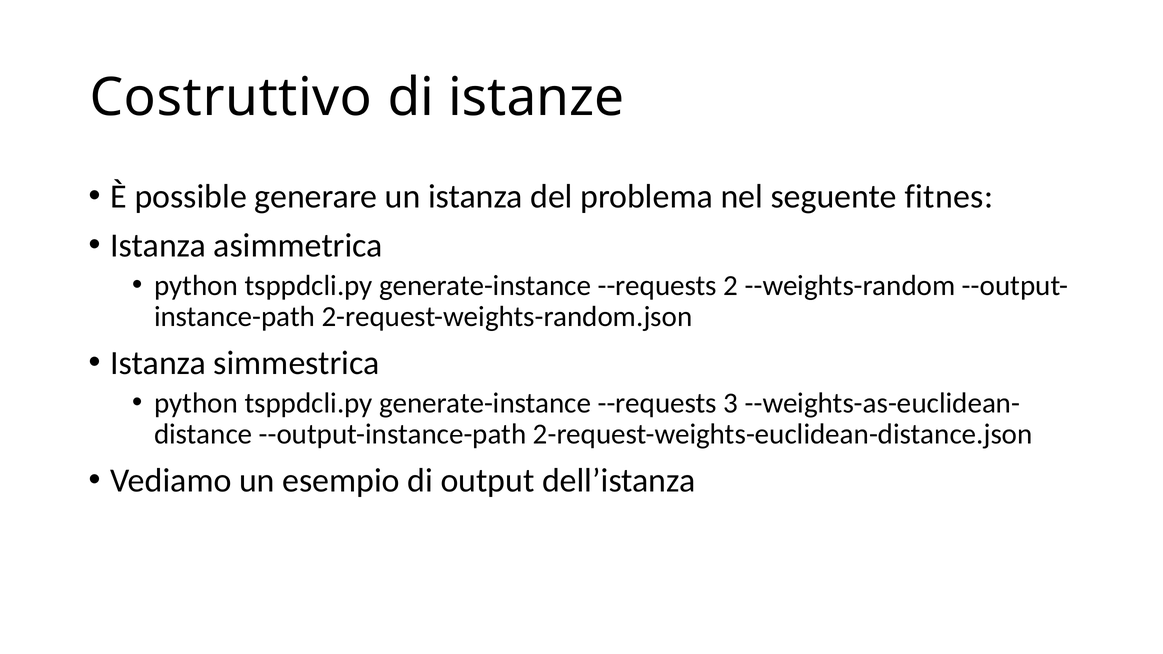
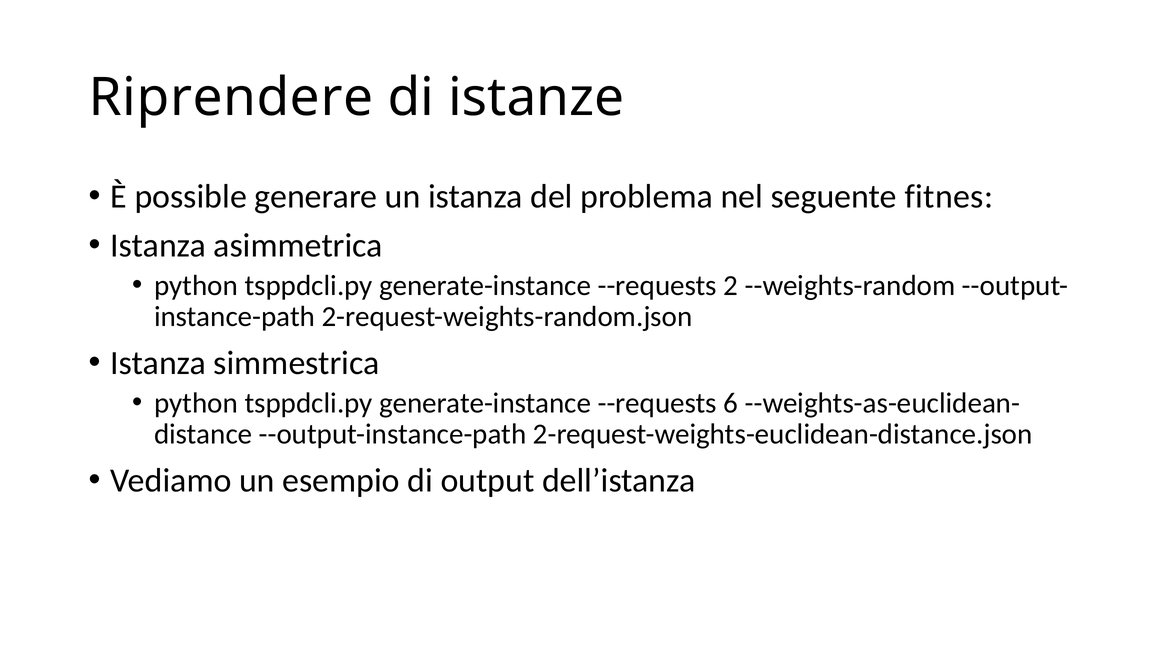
Costruttivo: Costruttivo -> Riprendere (231, 98)
3: 3 -> 6 (731, 403)
